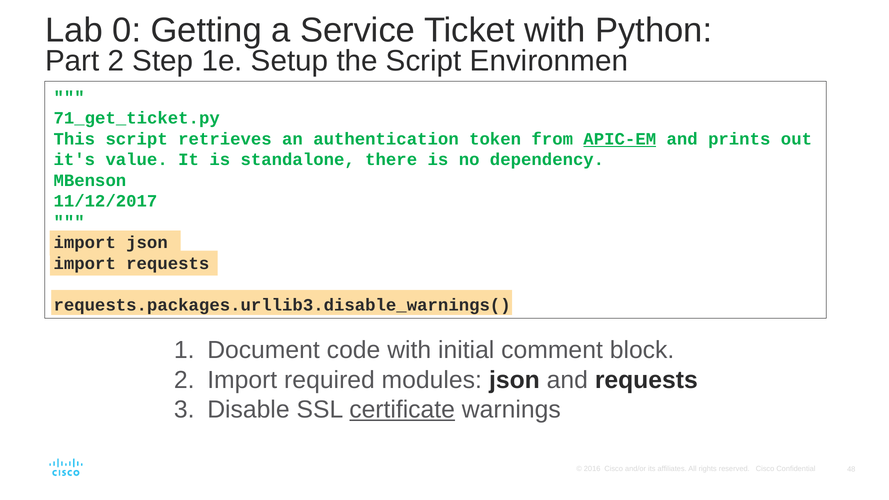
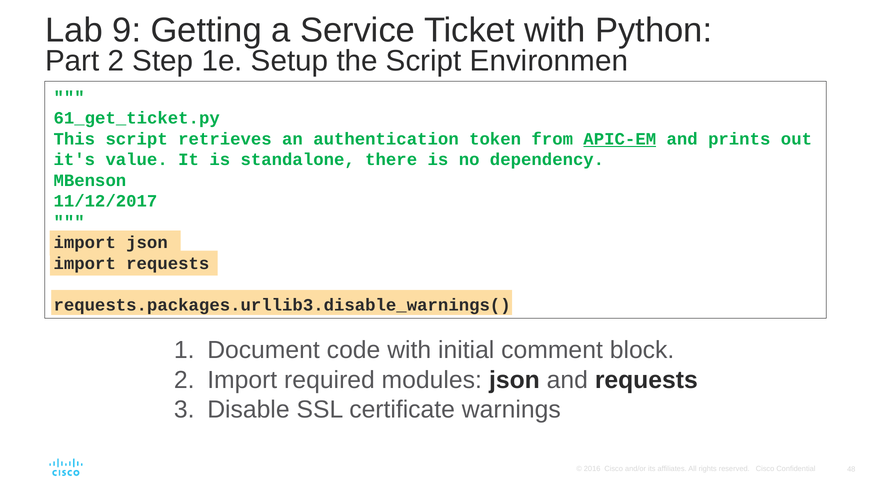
0: 0 -> 9 (127, 30)
71_get_ticket.py: 71_get_ticket.py -> 61_get_ticket.py (137, 118)
certificate underline: present -> none (402, 410)
